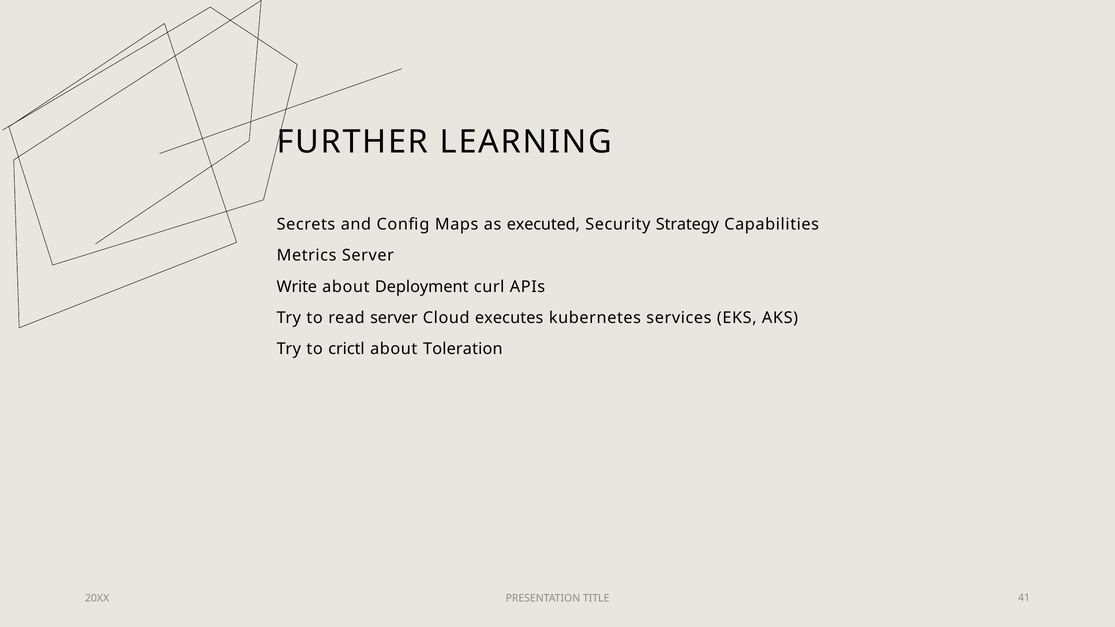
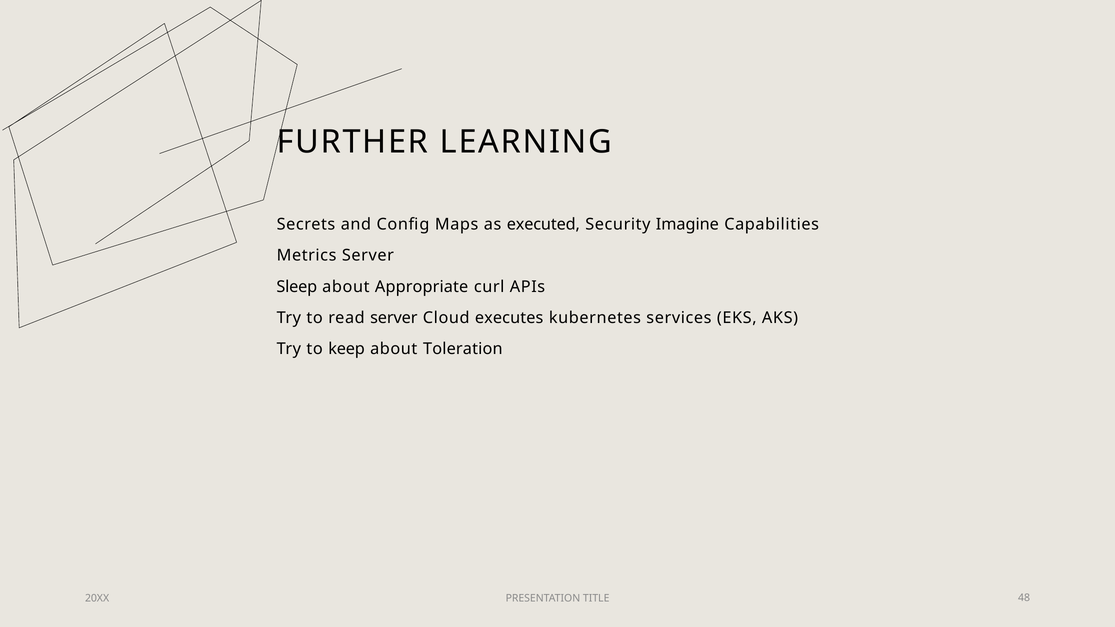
Strategy: Strategy -> Imagine (687, 224)
Write: Write -> Sleep (297, 287)
Deployment: Deployment -> Appropriate (422, 287)
crictl: crictl -> keep (347, 349)
41: 41 -> 48 (1024, 598)
